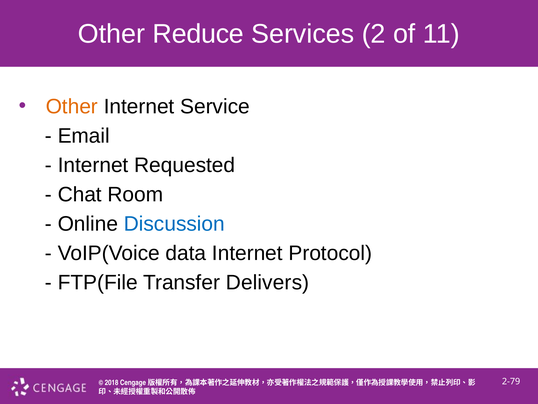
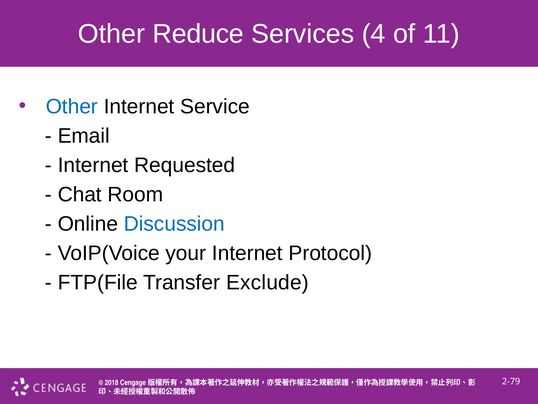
2: 2 -> 4 (374, 34)
Other colour: orange -> blue (72, 106)
data: data -> your (186, 253)
Delivers: Delivers -> Exclude (267, 282)
